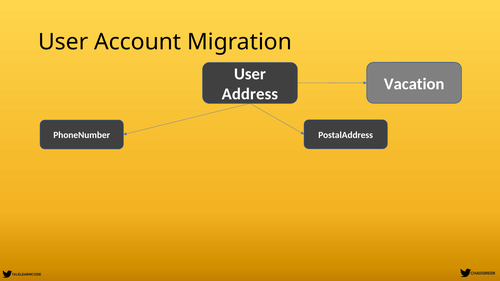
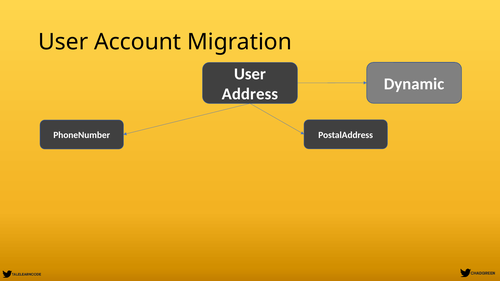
Vacation: Vacation -> Dynamic (414, 84)
